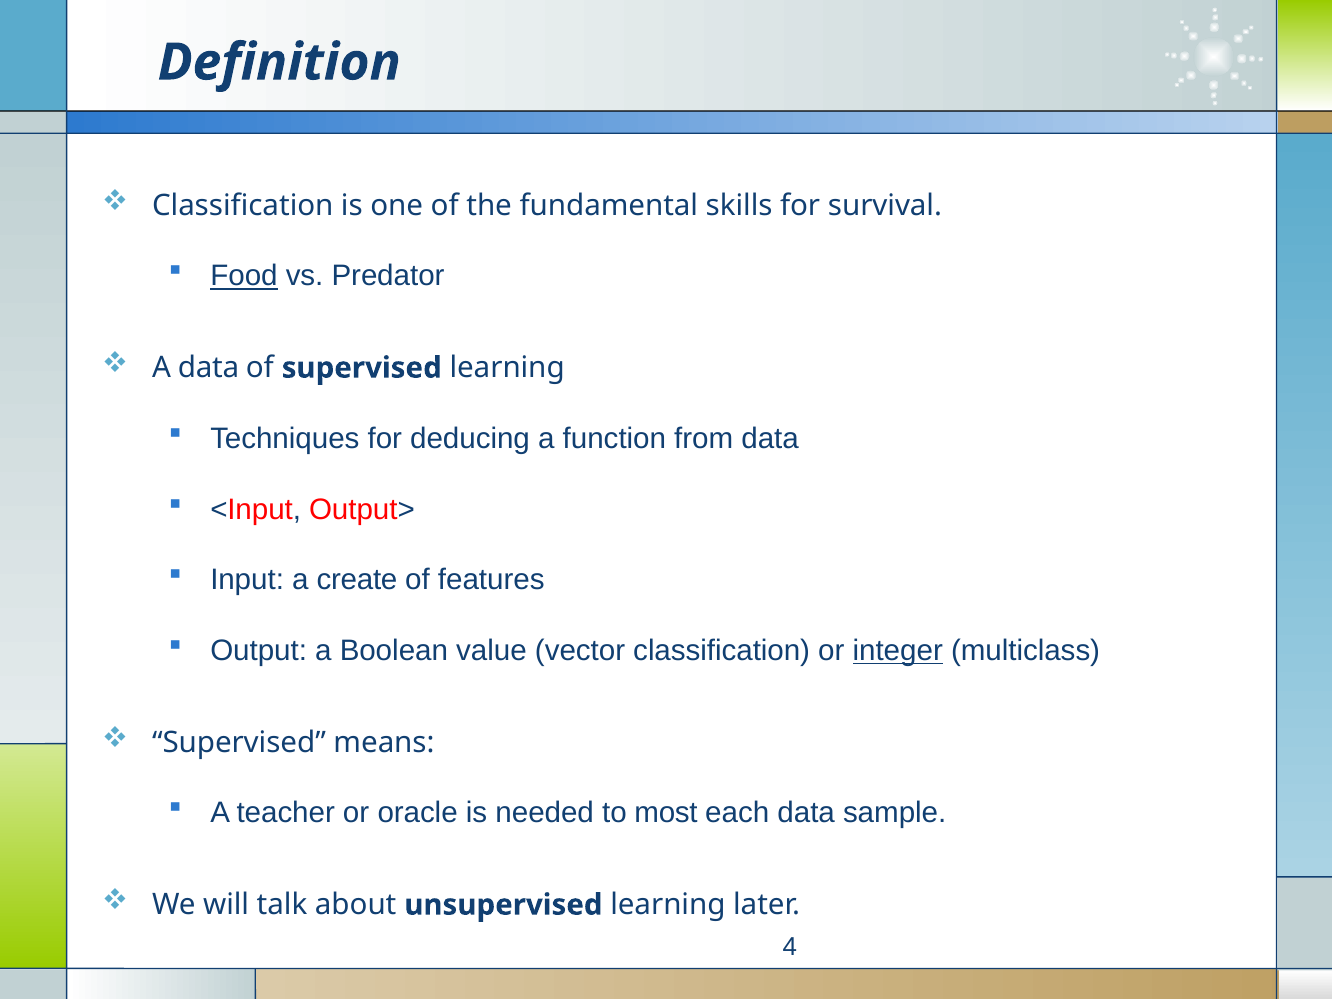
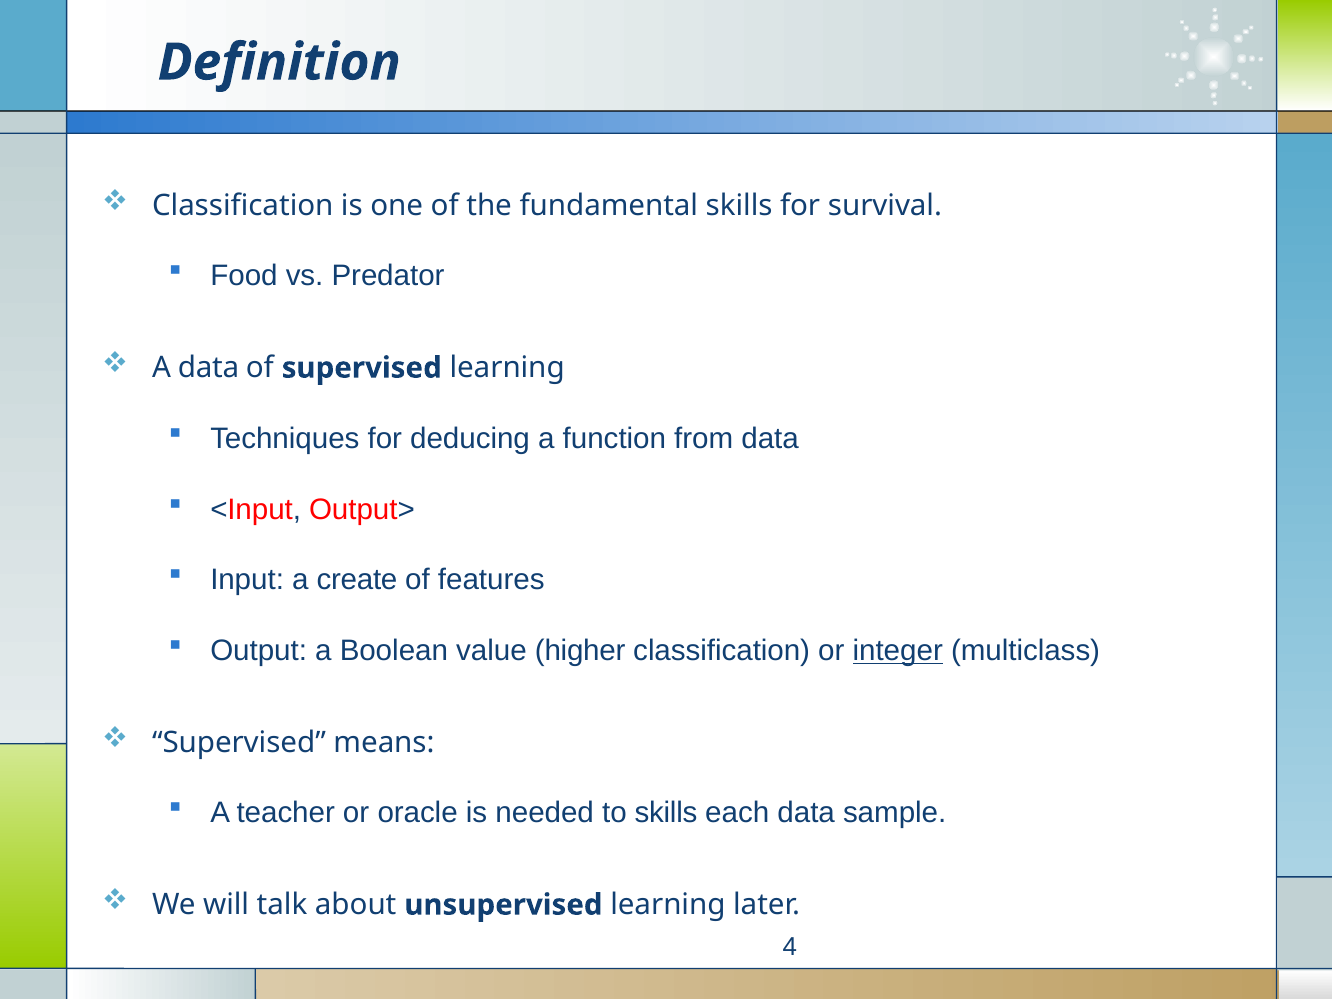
Food underline: present -> none (244, 276)
vector: vector -> higher (580, 651)
to most: most -> skills (666, 813)
